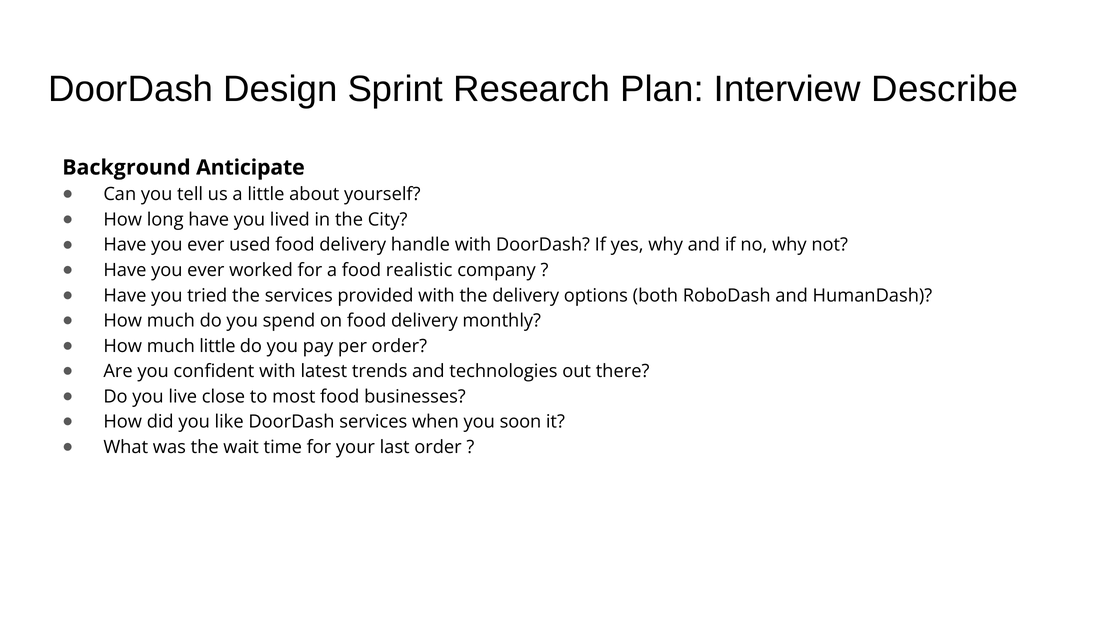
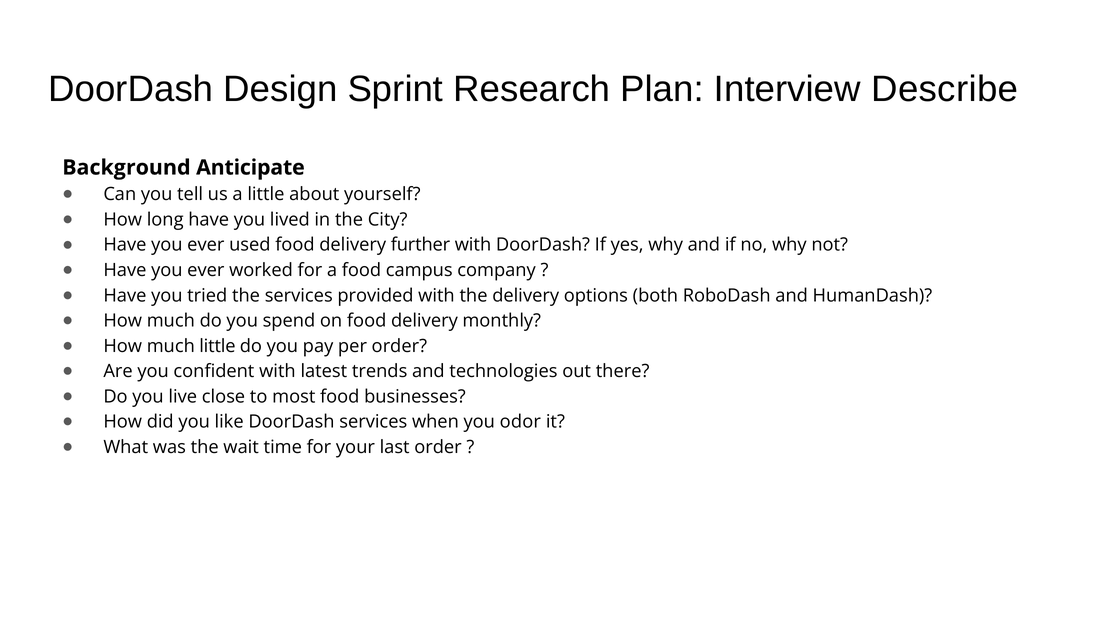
handle: handle -> further (420, 245)
realistic: realistic -> campus (419, 270)
soon: soon -> odor (520, 422)
